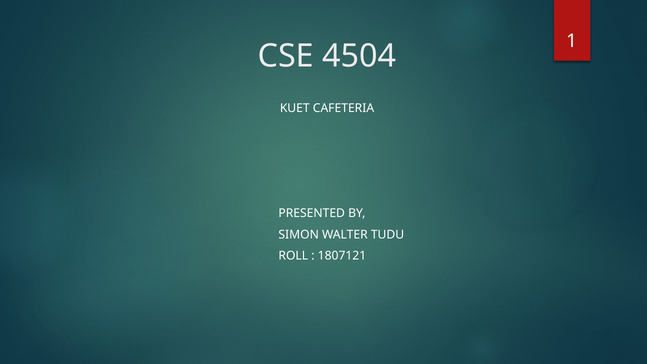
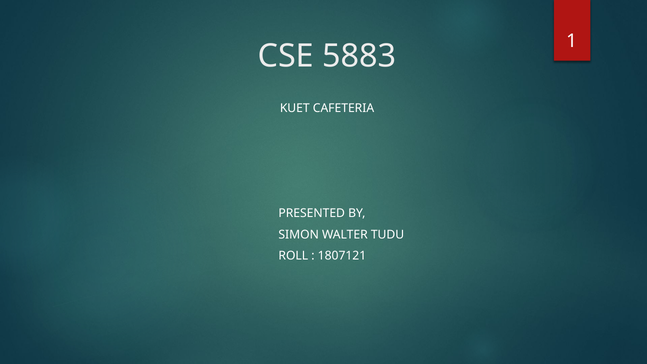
4504: 4504 -> 5883 (359, 56)
